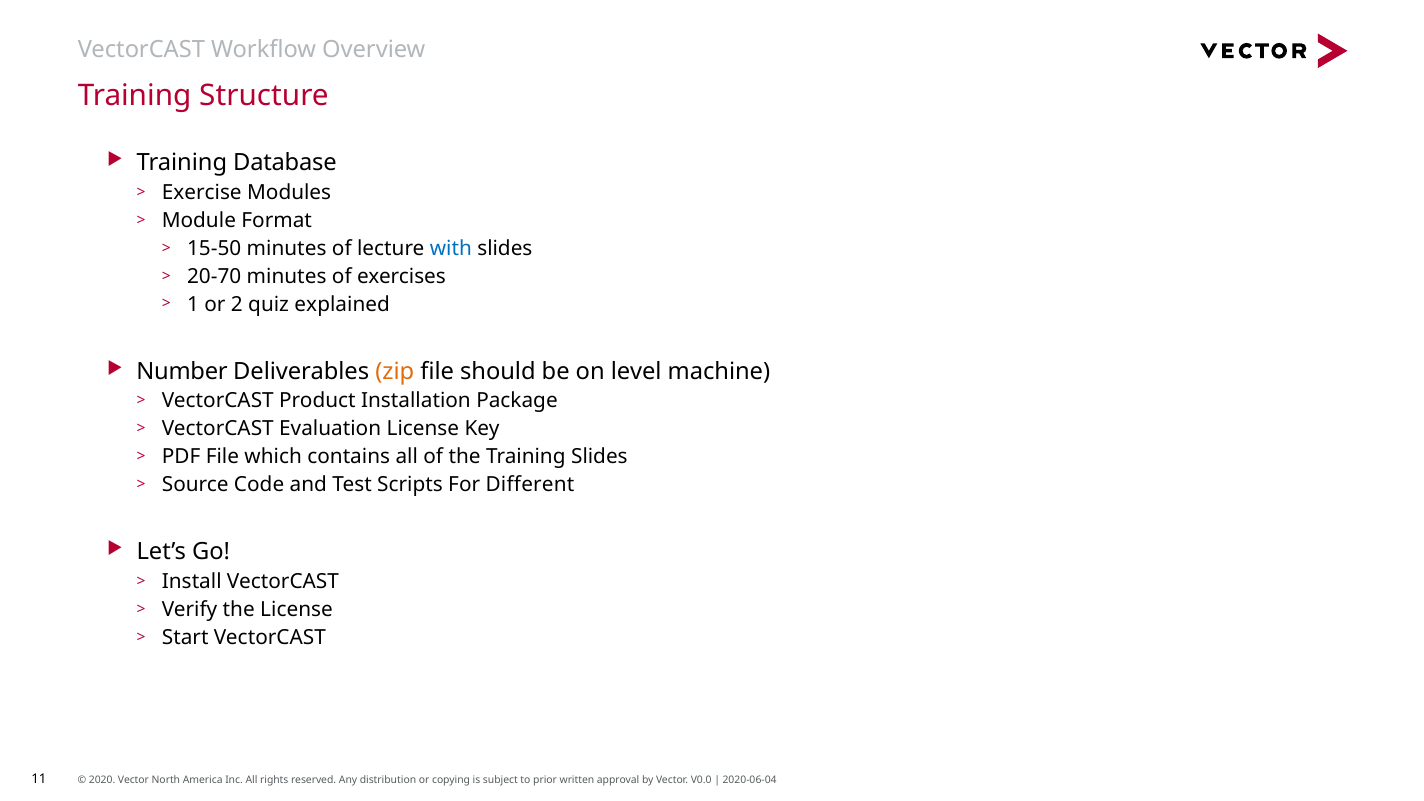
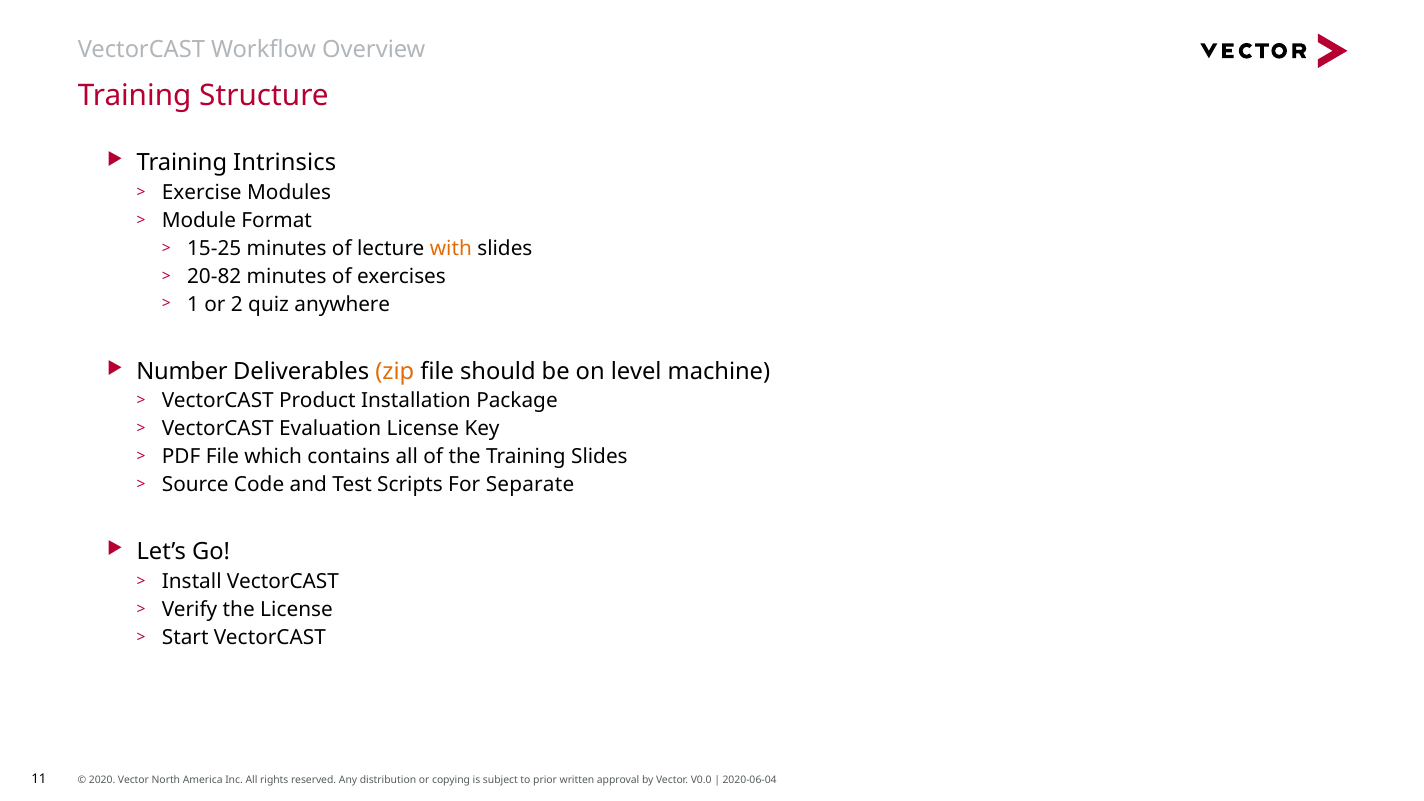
Database: Database -> Intrinsics (285, 163)
15-50: 15-50 -> 15-25 (214, 248)
with colour: blue -> orange (451, 248)
20-70: 20-70 -> 20-82 (214, 276)
explained: explained -> anywhere (342, 304)
Different: Different -> Separate (530, 485)
